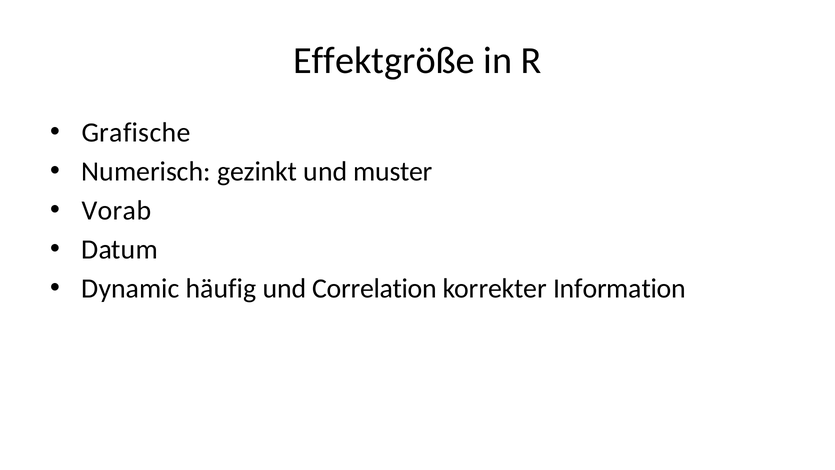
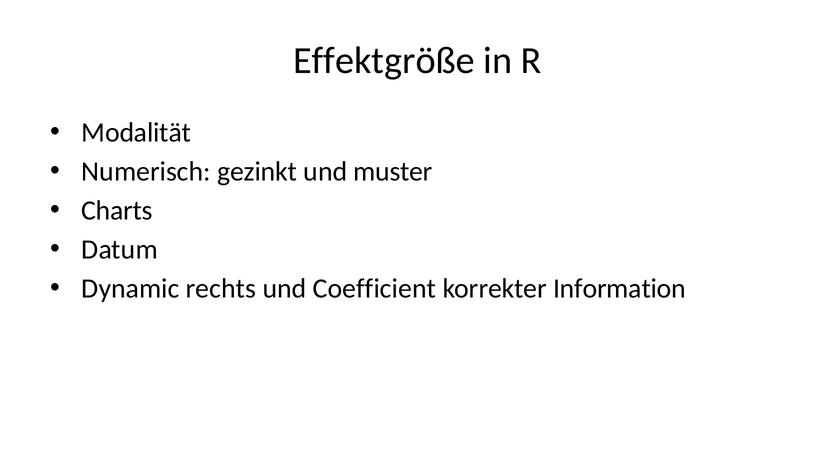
Grafische: Grafische -> Modalität (136, 132)
Vorab: Vorab -> Charts (117, 210)
häufig: häufig -> rechts (221, 288)
Correlation: Correlation -> Coefficient (374, 288)
